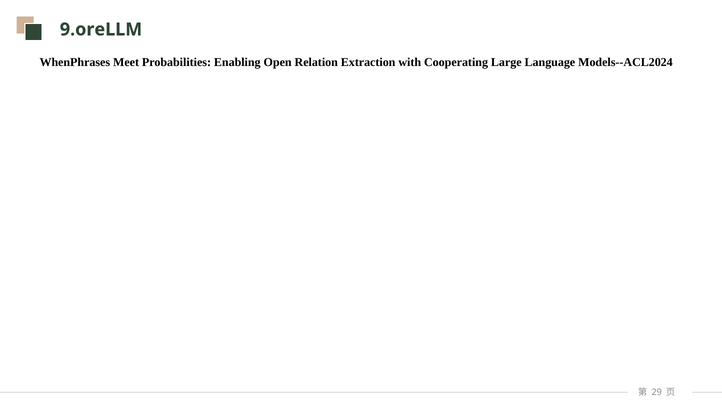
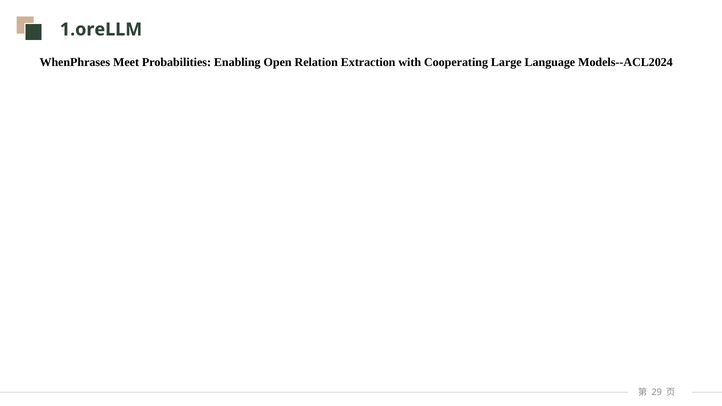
9.oreLLM: 9.oreLLM -> 1.oreLLM (101, 29)
